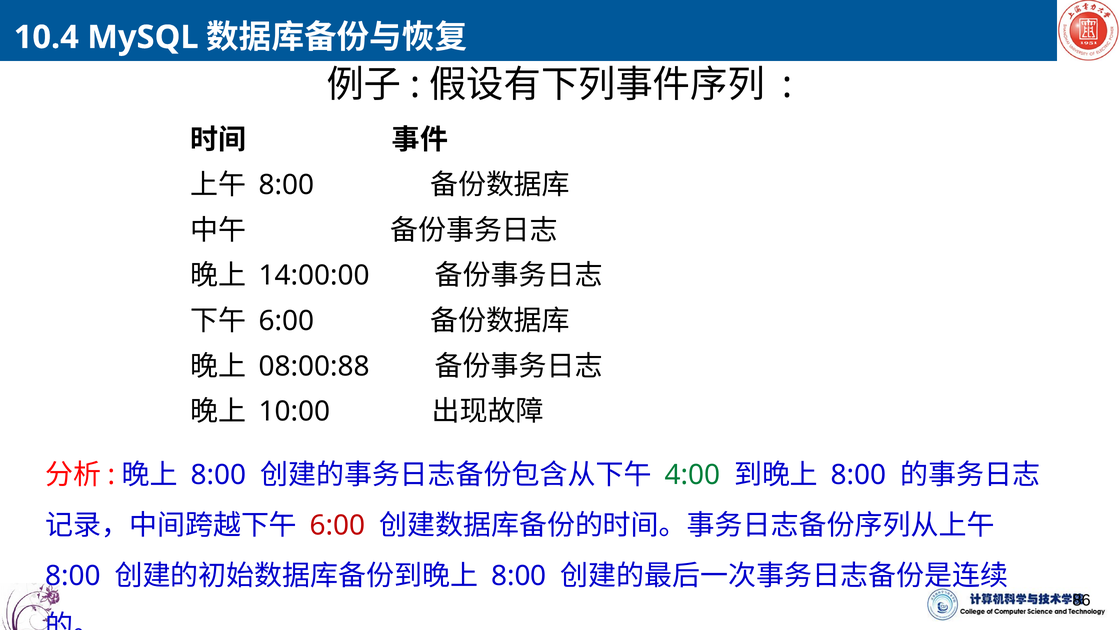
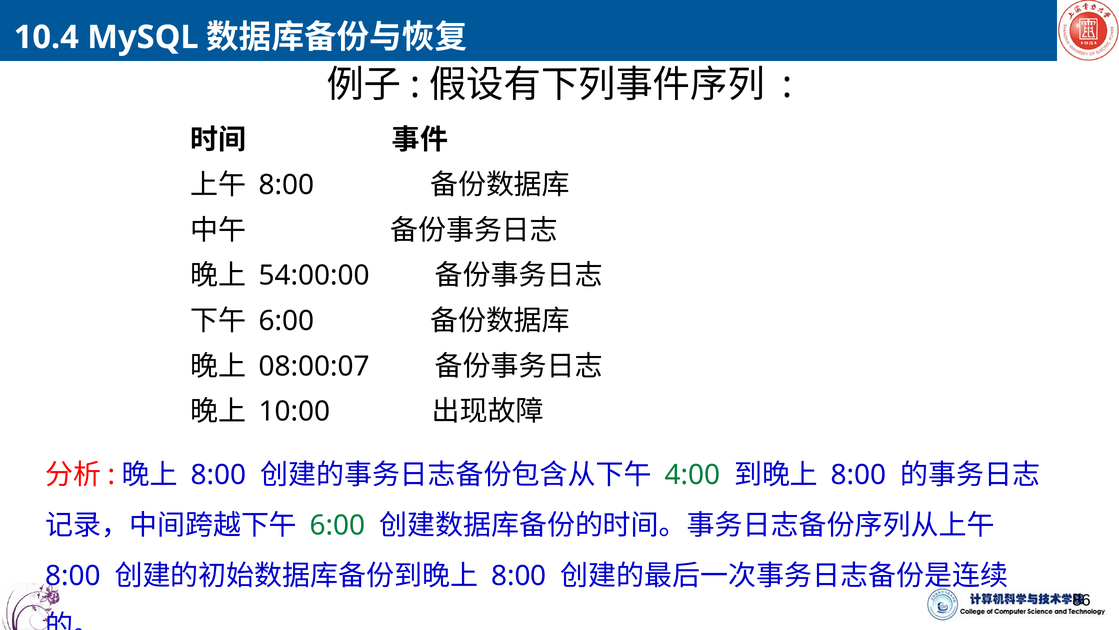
14:00:00: 14:00:00 -> 54:00:00 (314, 275)
08:00:88: 08:00:88 -> 08:00:07 (314, 366)
6:00 colour: red -> green (338, 525)
